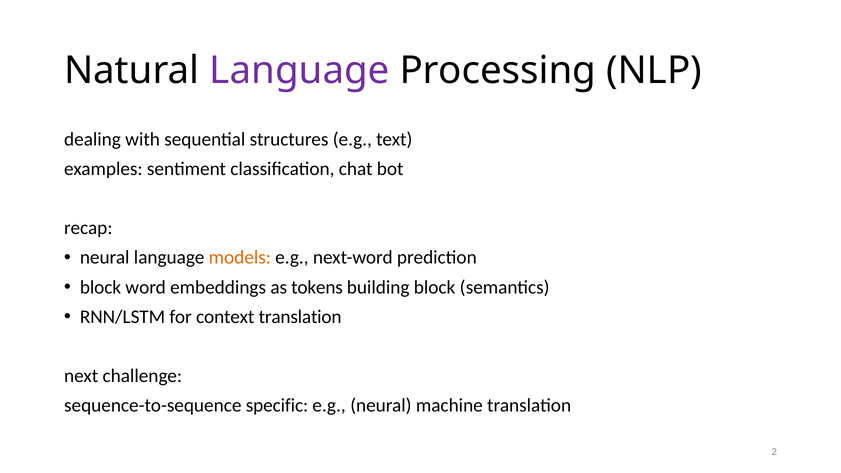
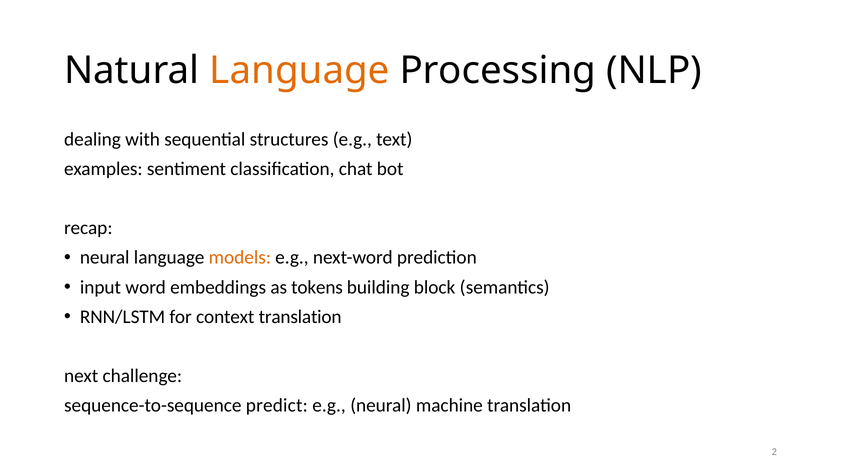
Language colour: purple -> orange (300, 71)
block: block -> input (100, 287)
specific: specific -> predict (277, 405)
